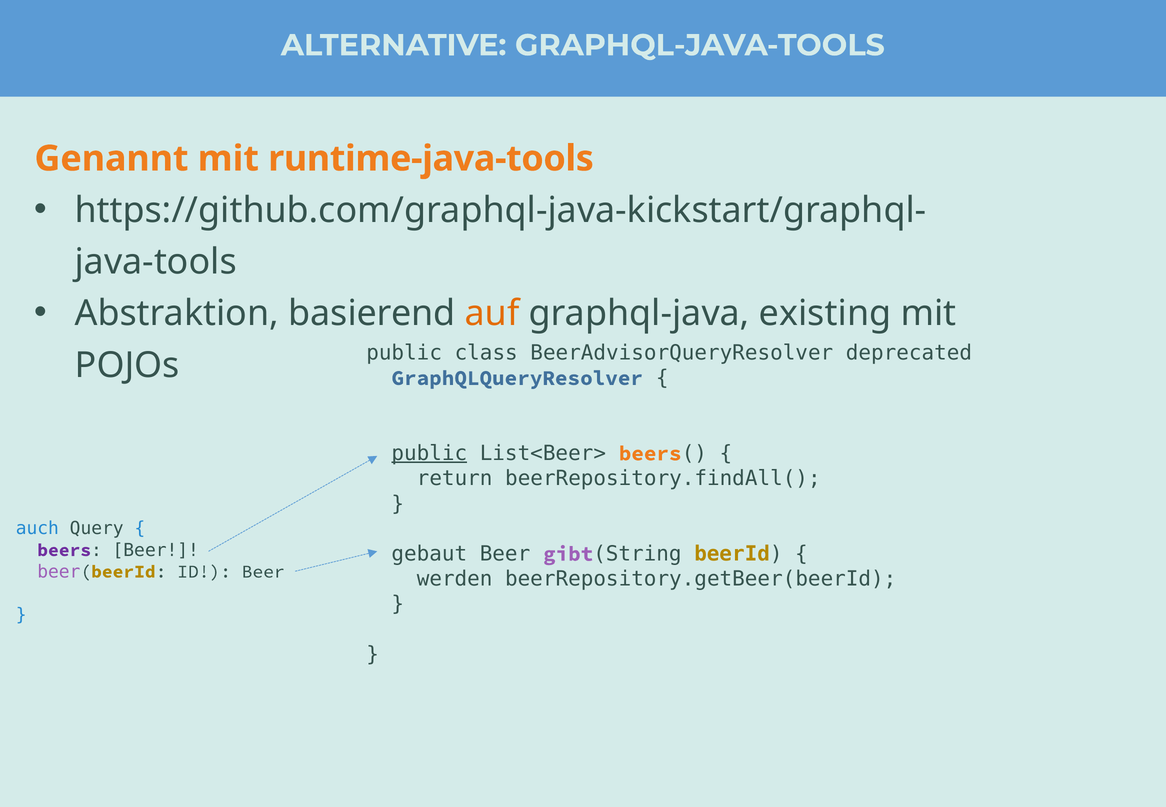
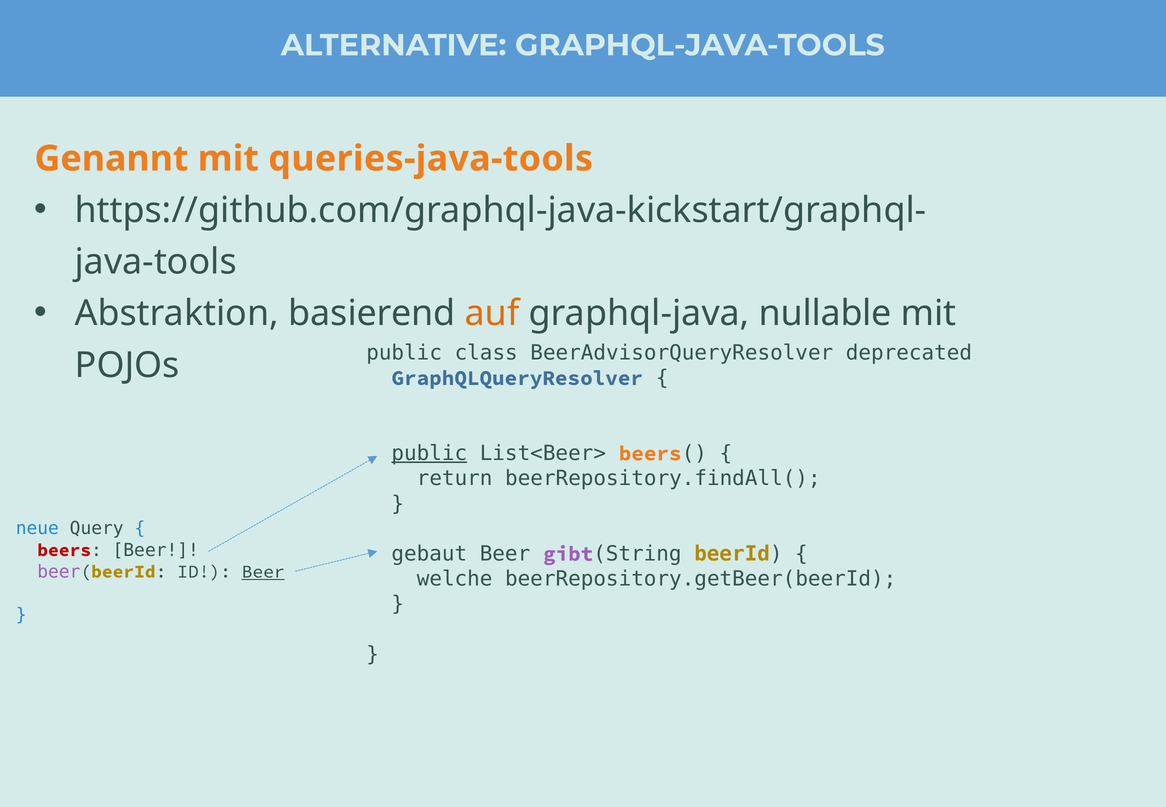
runtime-java-tools: runtime-java-tools -> queries-java-tools (431, 159)
existing: existing -> nullable (825, 314)
auch: auch -> neue (37, 529)
beers colour: purple -> red (64, 550)
Beer underline: none -> present (263, 572)
werden: werden -> welche (455, 579)
